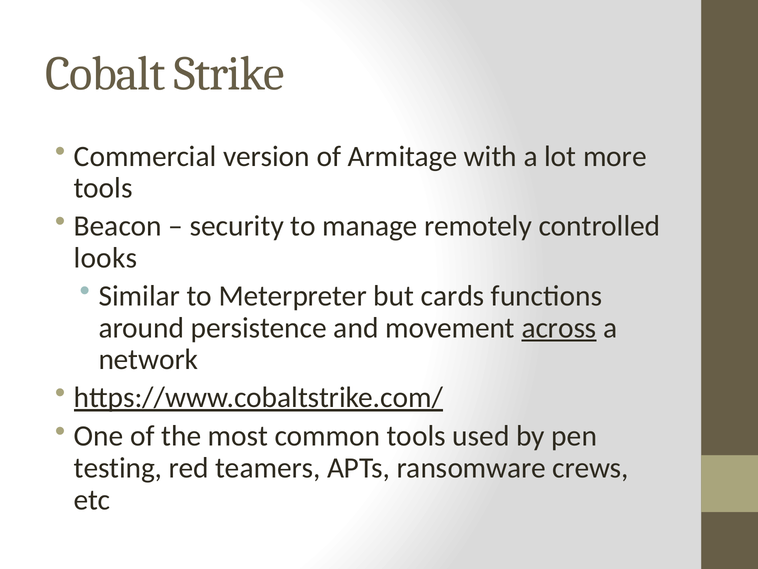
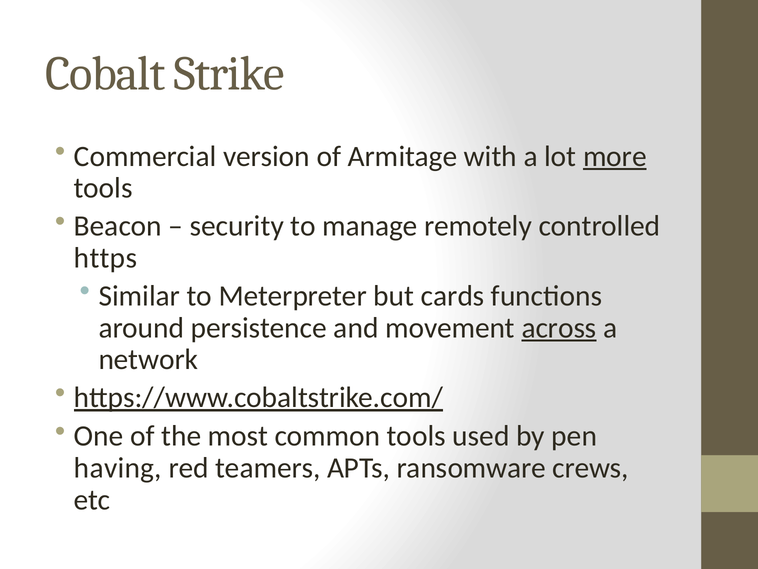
more underline: none -> present (615, 156)
looks: looks -> https (106, 258)
testing: testing -> having (118, 468)
